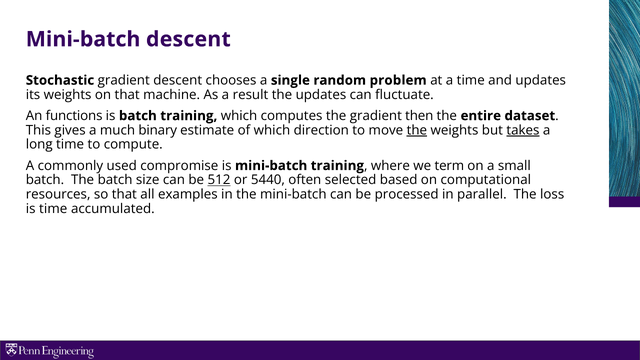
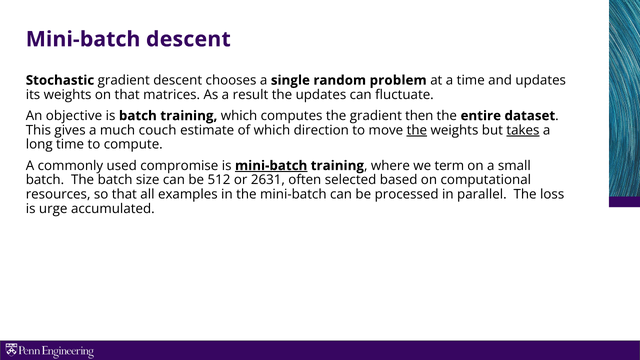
machine: machine -> matrices (172, 95)
functions: functions -> objective (74, 116)
binary: binary -> couch (158, 130)
mini-batch underline: none -> present (271, 166)
512 underline: present -> none (219, 180)
5440: 5440 -> 2631 (268, 180)
is time: time -> urge (53, 209)
